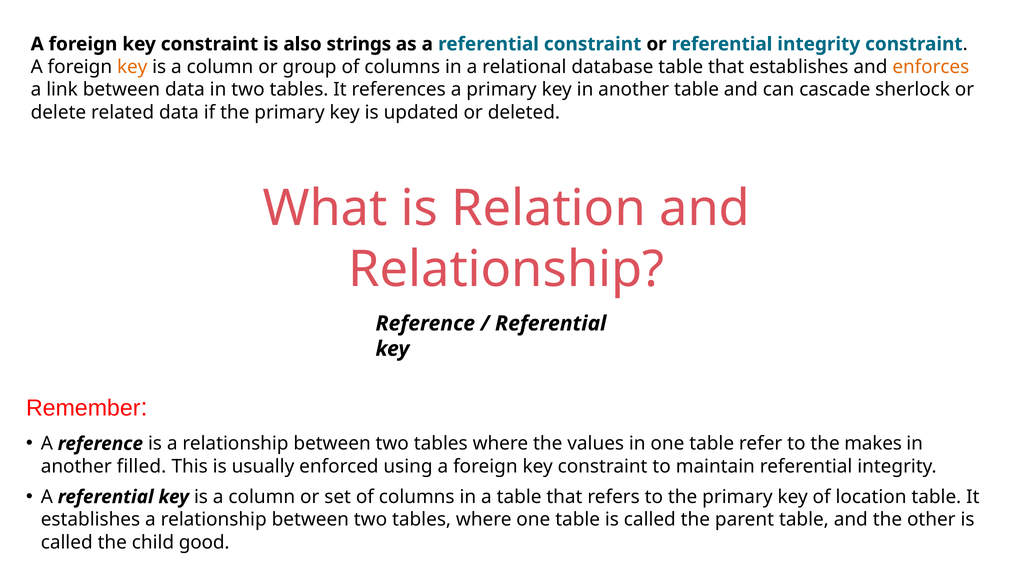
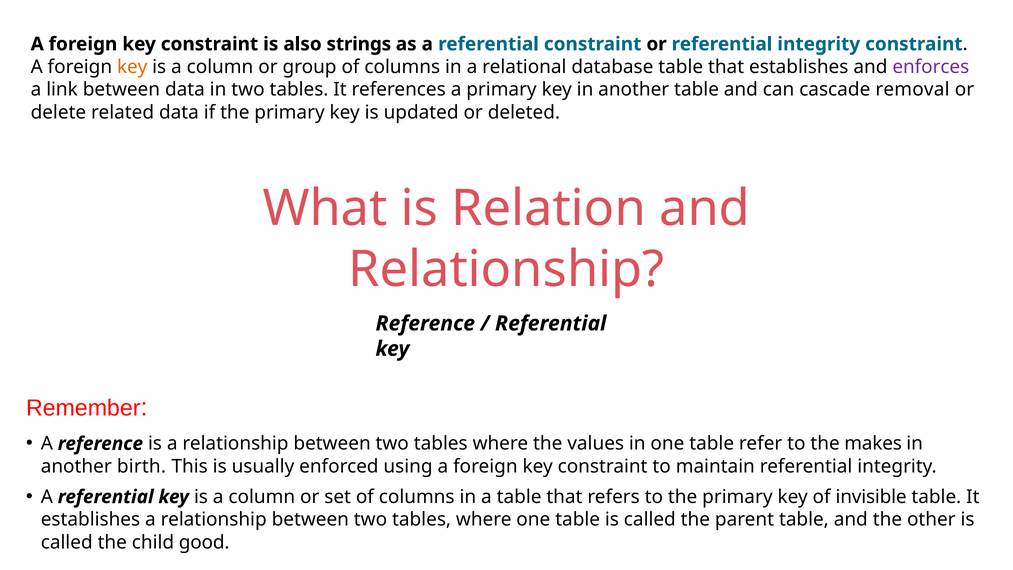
enforces colour: orange -> purple (931, 67)
sherlock: sherlock -> removal (912, 90)
filled: filled -> birth (141, 466)
location: location -> invisible (871, 497)
